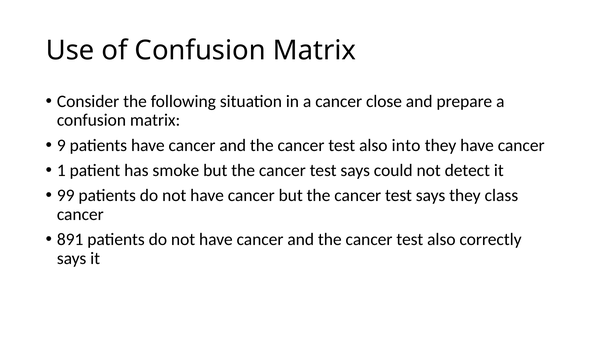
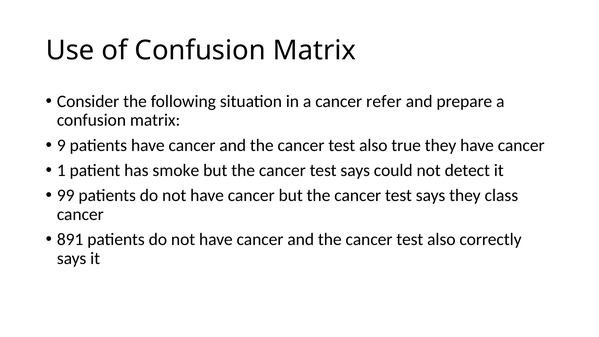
close: close -> refer (384, 101)
into: into -> true (406, 145)
